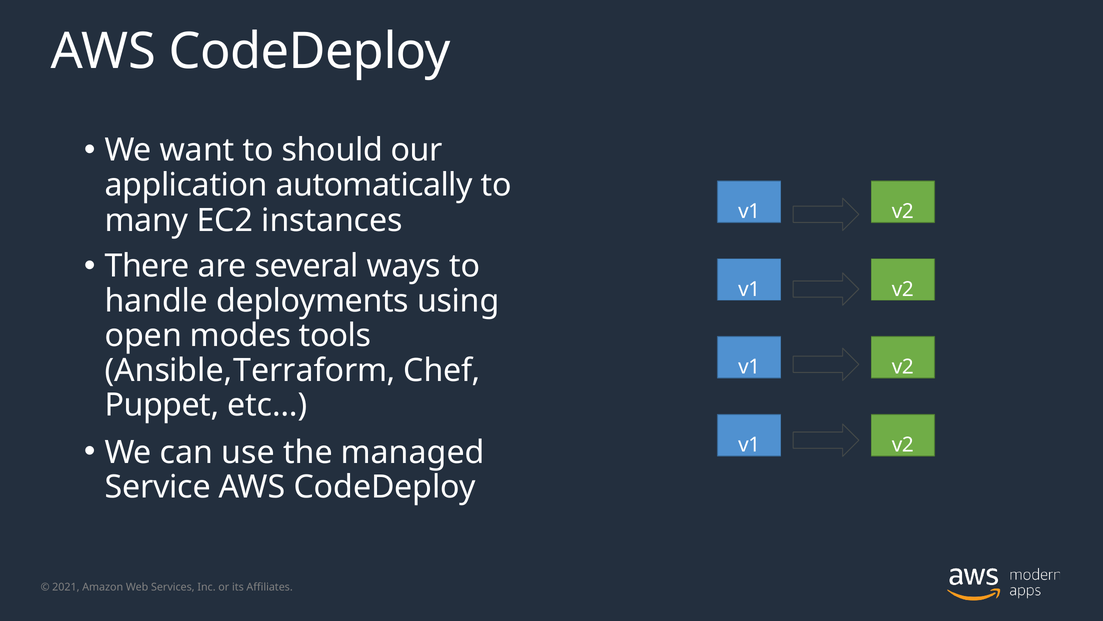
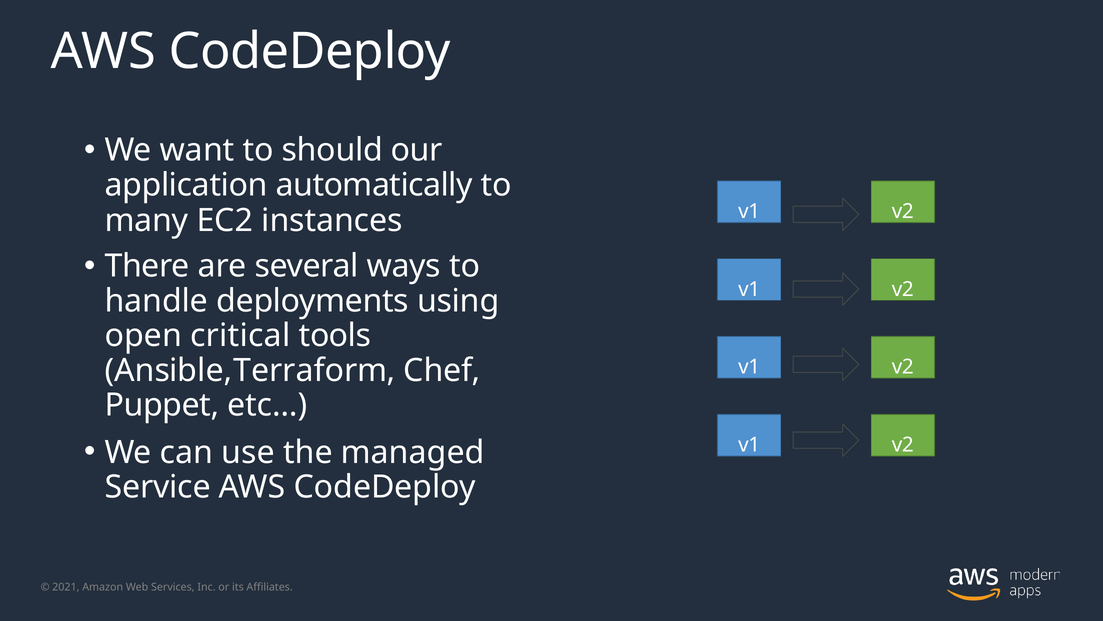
modes: modes -> critical (240, 335)
